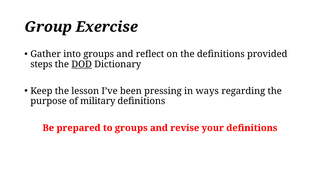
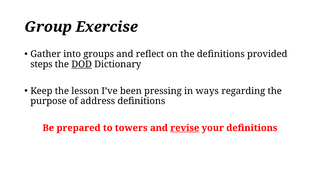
military: military -> address (98, 101)
to groups: groups -> towers (131, 128)
revise underline: none -> present (185, 128)
